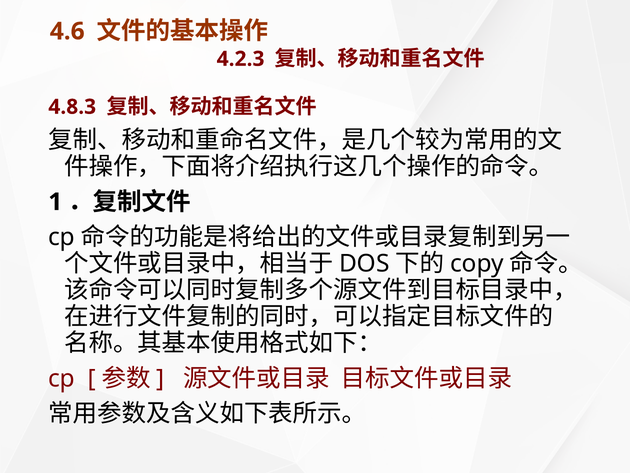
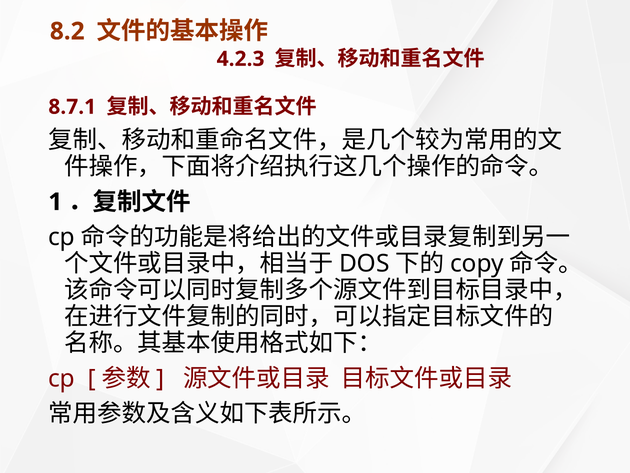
4.6: 4.6 -> 8.2 (67, 31)
4.8.3: 4.8.3 -> 8.7.1 (72, 107)
